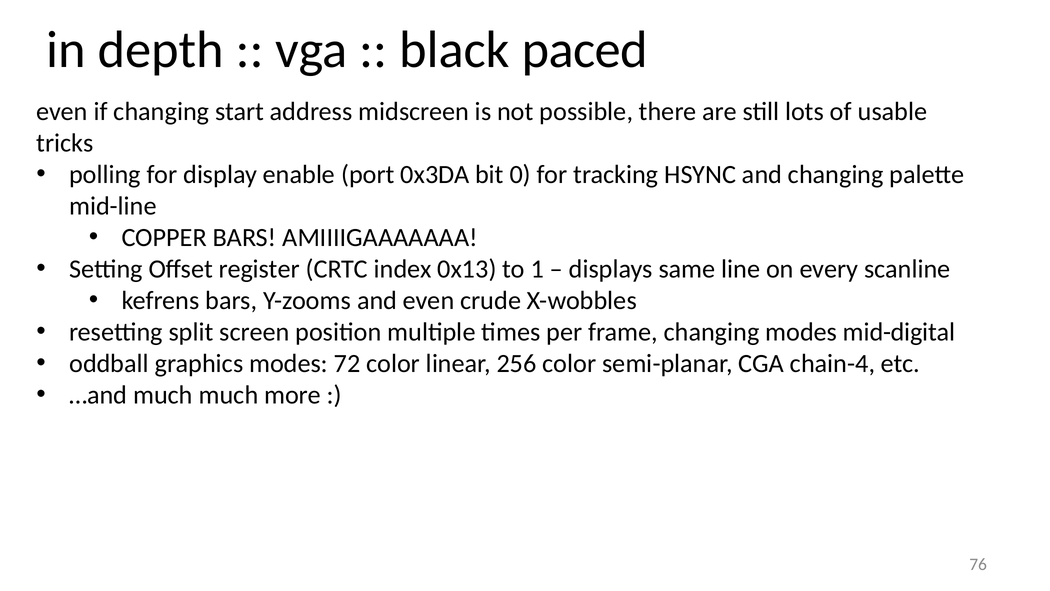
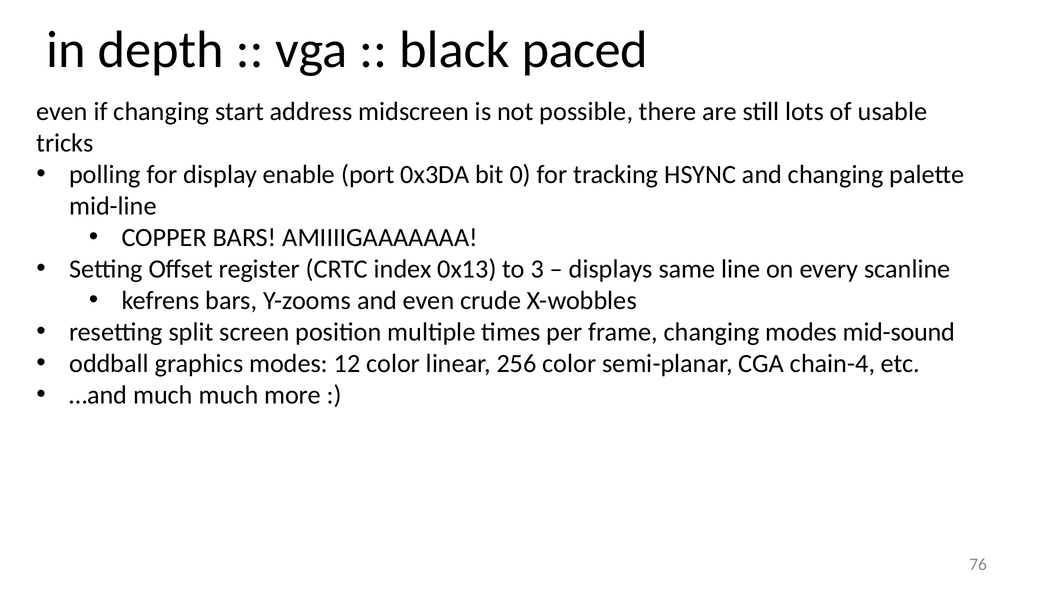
1: 1 -> 3 (537, 269)
mid-digital: mid-digital -> mid-sound (899, 332)
72: 72 -> 12 (347, 363)
